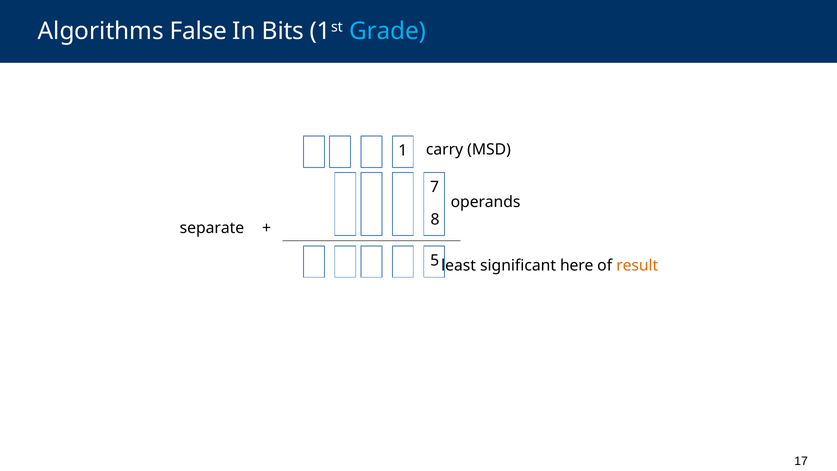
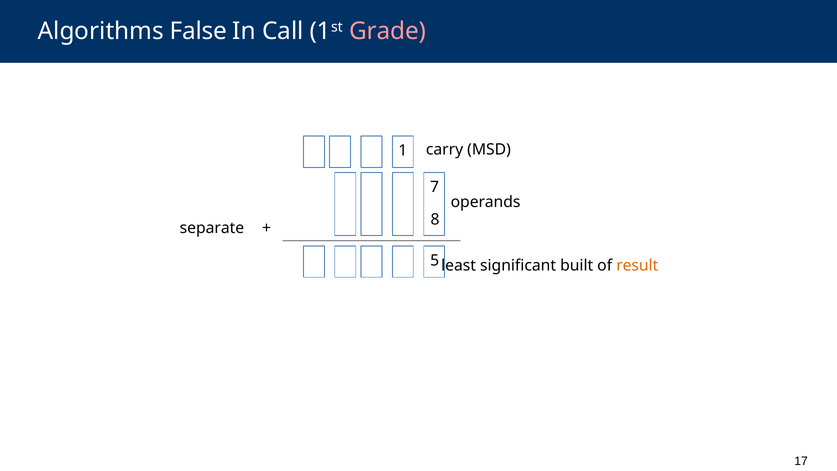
Bits: Bits -> Call (283, 31)
Grade colour: light blue -> pink (388, 31)
here: here -> built (577, 265)
